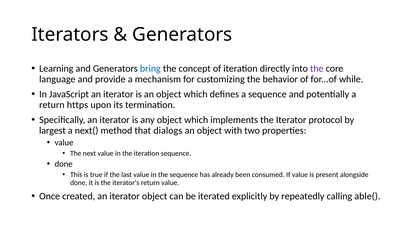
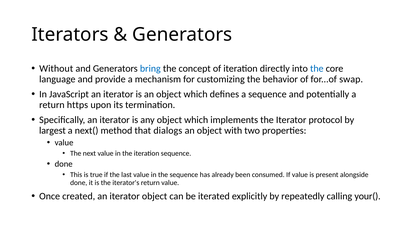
Learning: Learning -> Without (56, 69)
the colour: purple -> blue (317, 69)
while: while -> swap (351, 79)
able(: able( -> your( (368, 197)
